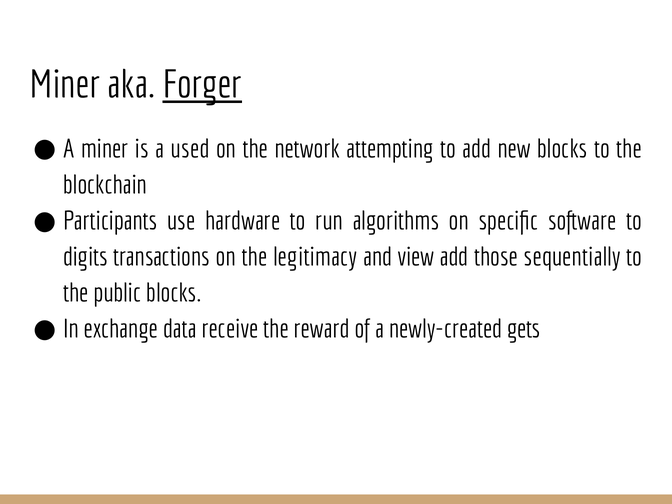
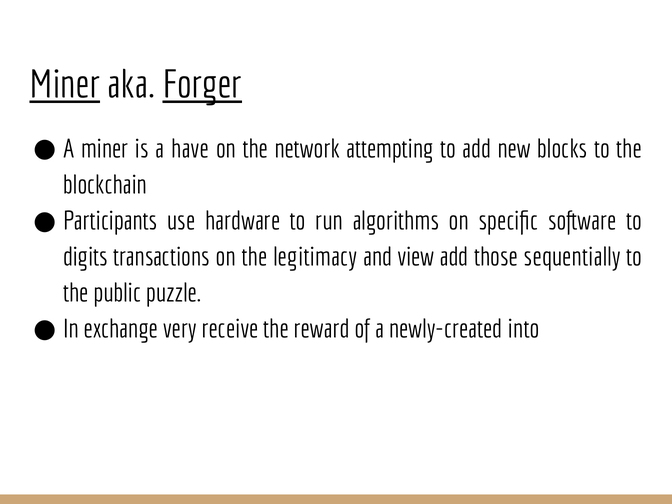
Miner underline: none -> present (65, 85)
used: used -> have (190, 149)
public blocks: blocks -> puzzle (174, 293)
data: data -> very (180, 329)
gets: gets -> into (524, 329)
